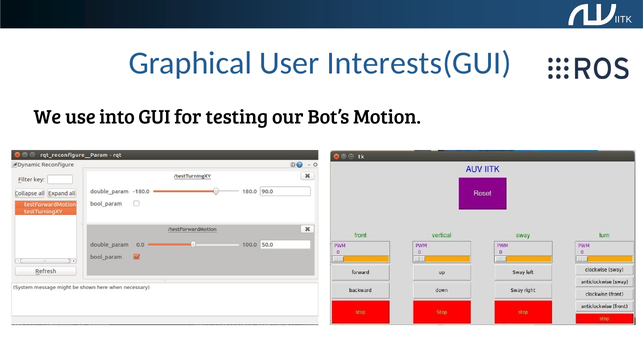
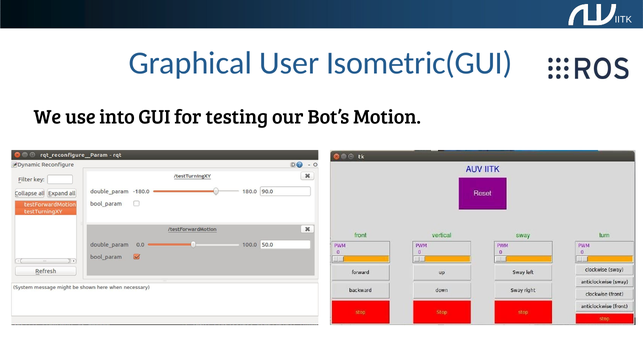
Interests(GUI: Interests(GUI -> Isometric(GUI (419, 63)
